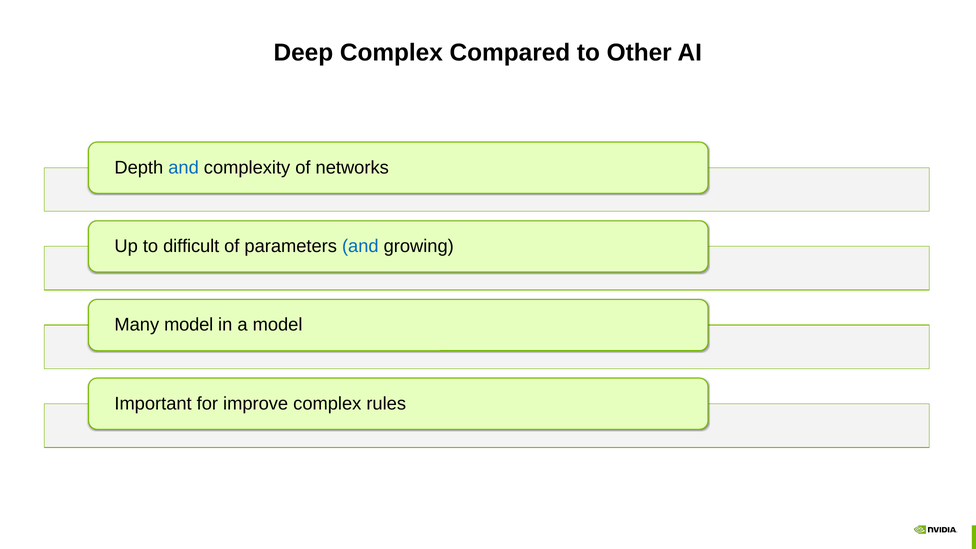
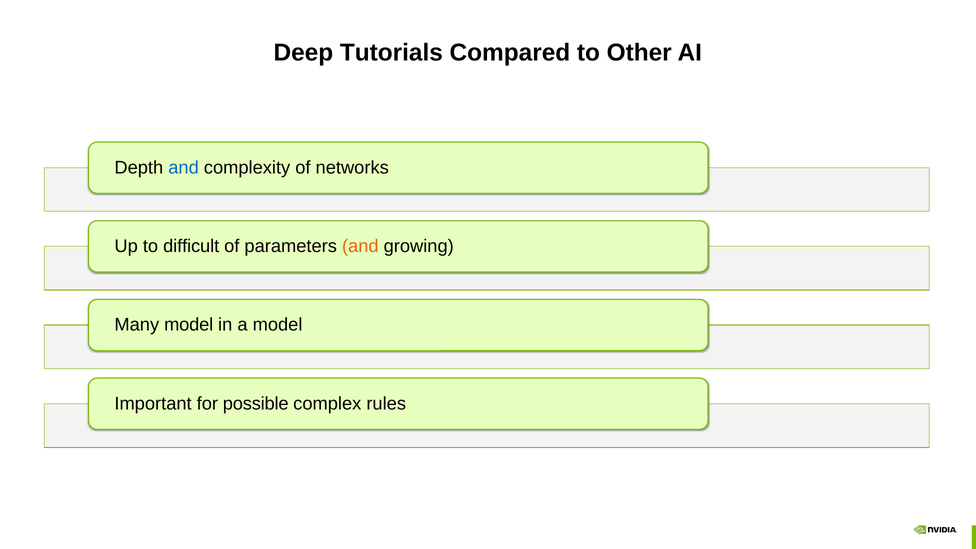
Deep Complex: Complex -> Tutorials (391, 53)
and colour: blue -> orange (360, 246)
improve: improve -> possible (256, 404)
